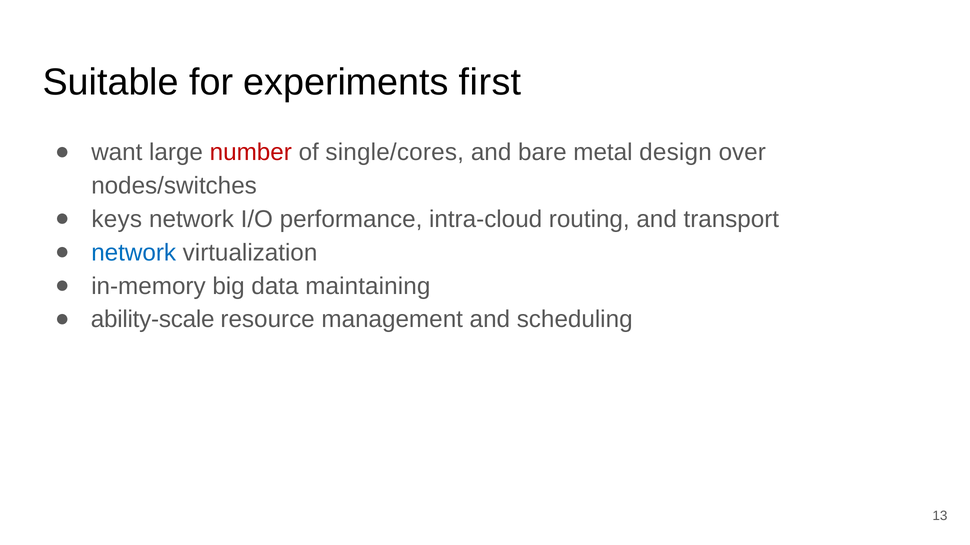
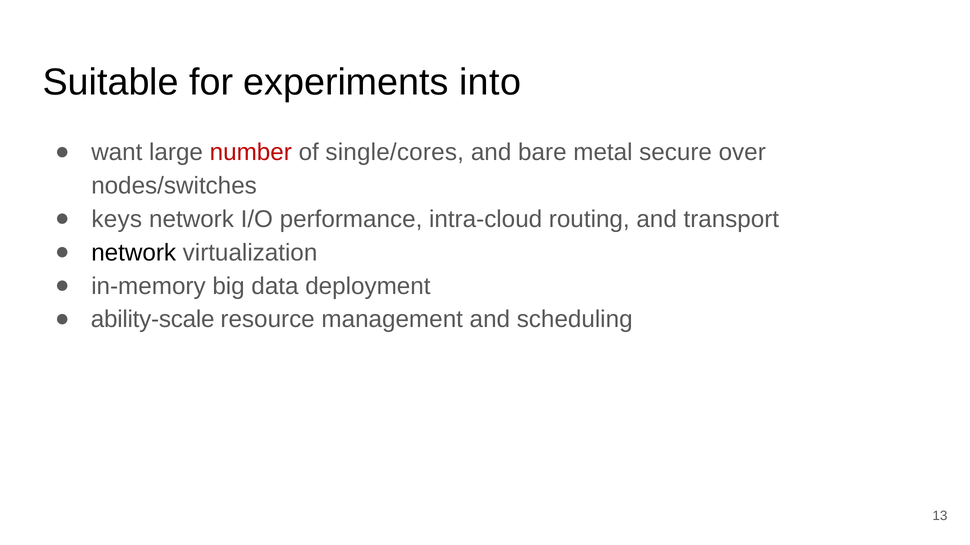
first: first -> into (490, 82)
design: design -> secure (676, 153)
network colour: blue -> black (134, 253)
maintaining: maintaining -> deployment (368, 286)
